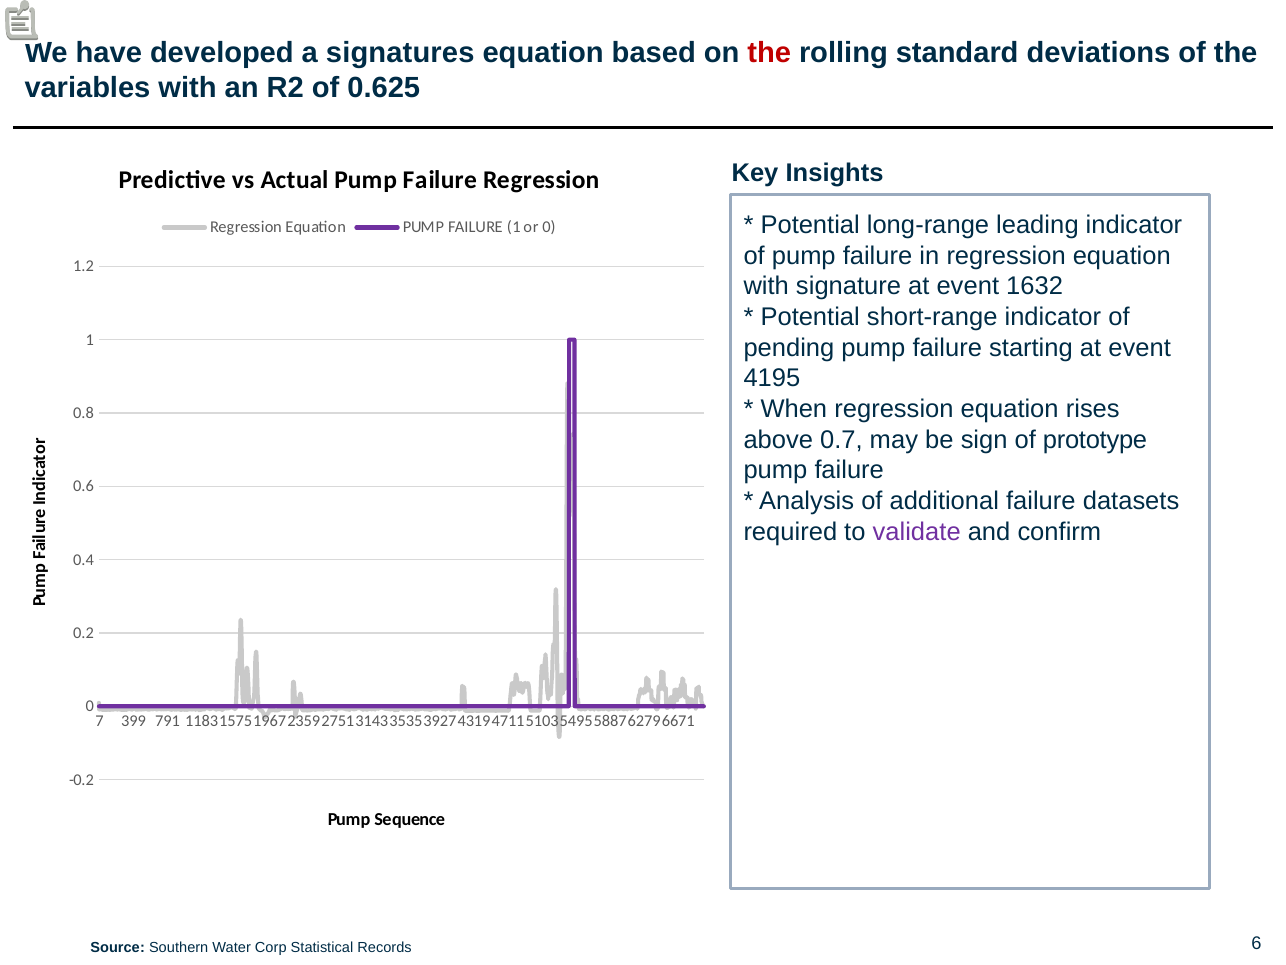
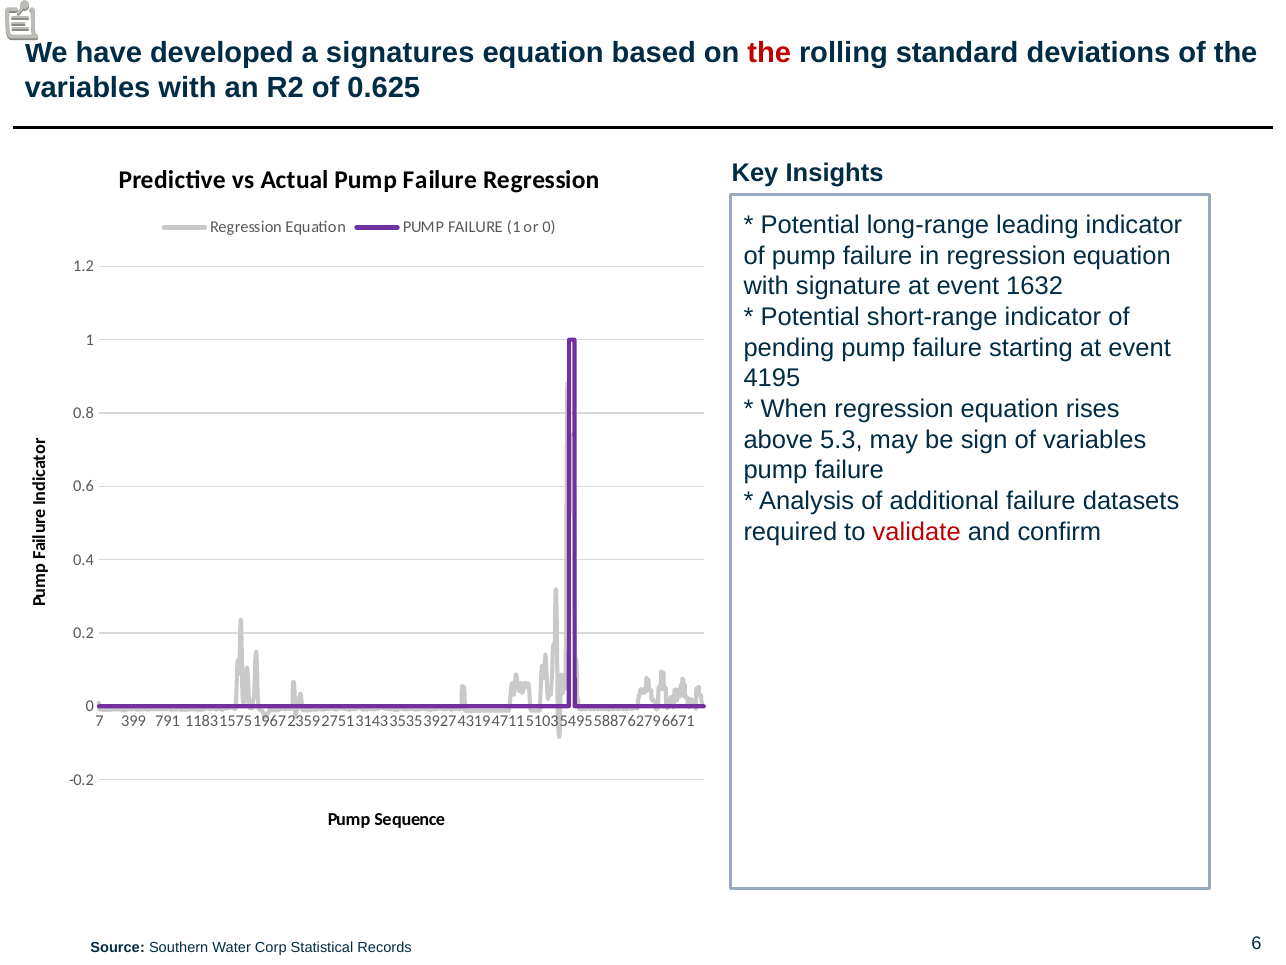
0.7: 0.7 -> 5.3 (841, 439)
of prototype: prototype -> variables (1095, 439)
validate colour: purple -> red (917, 531)
